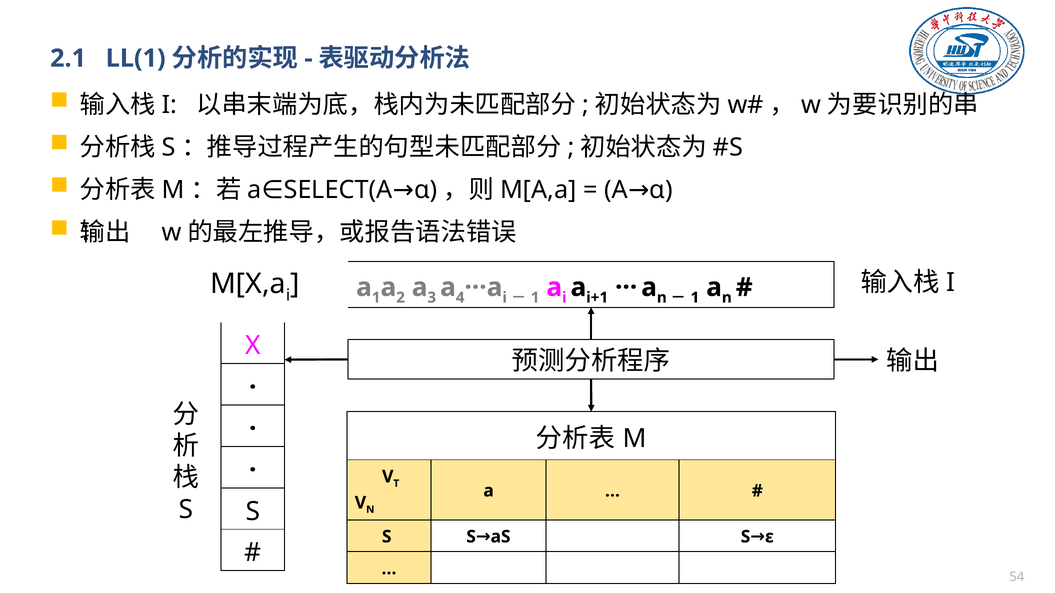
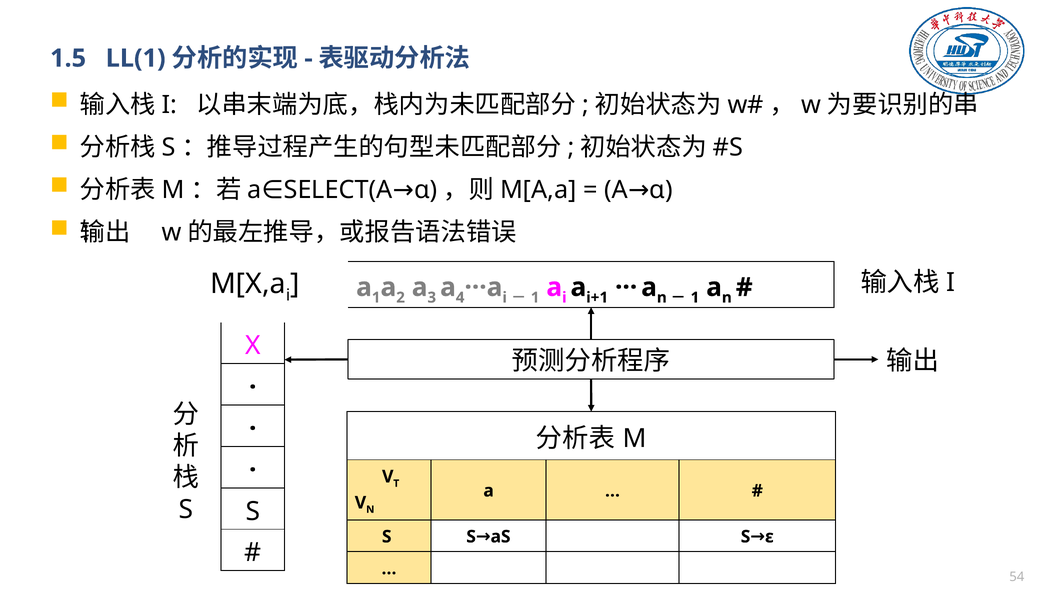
2.1: 2.1 -> 1.5 (68, 58)
